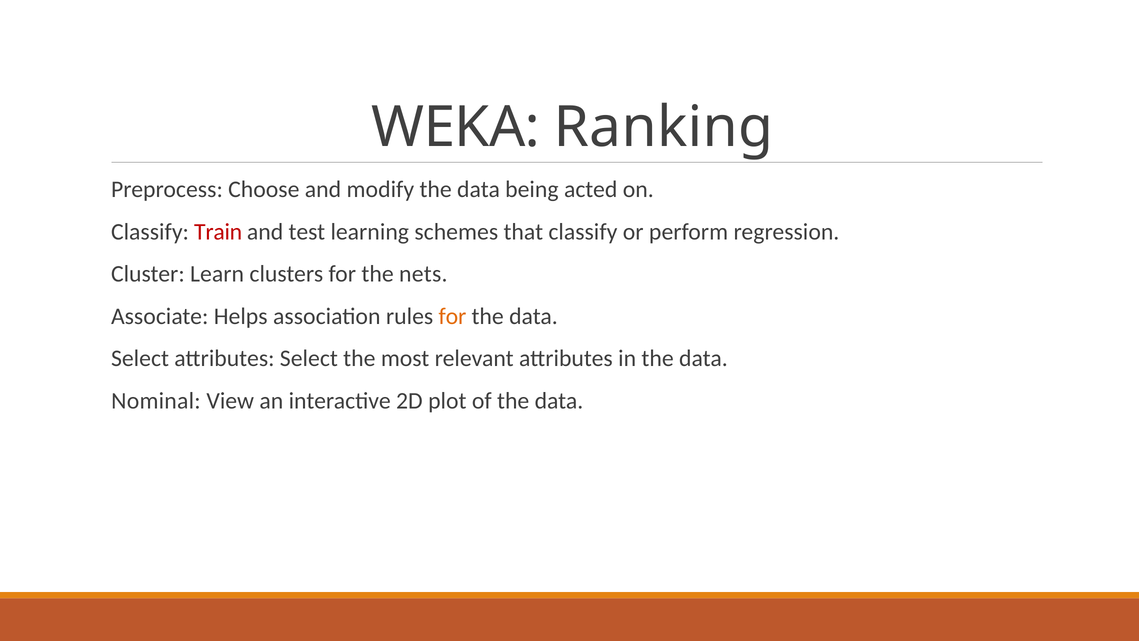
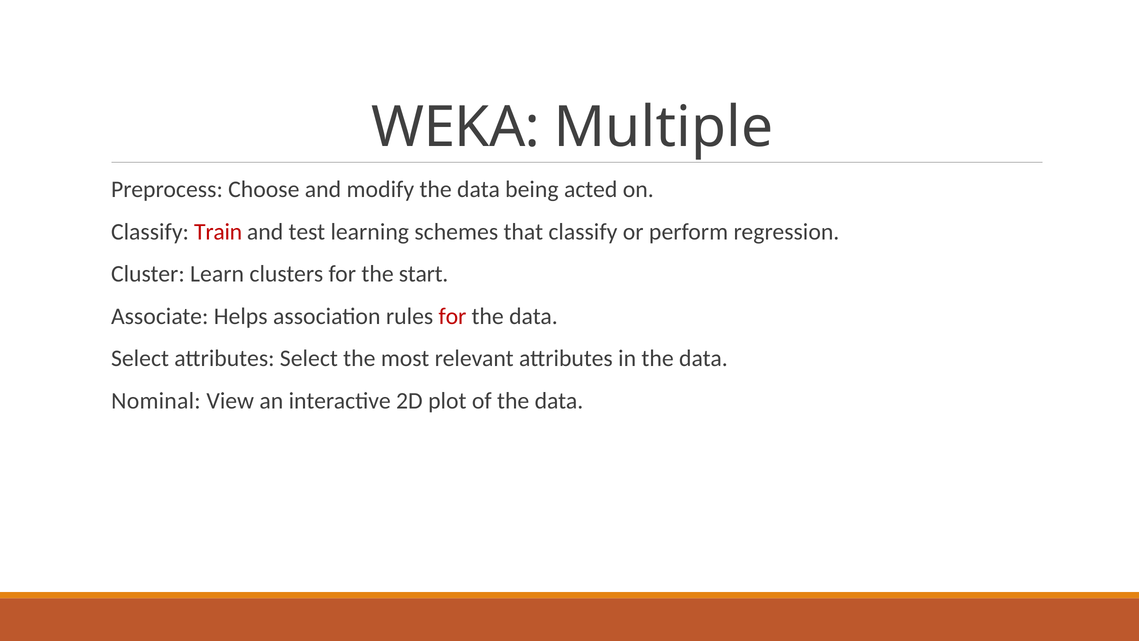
Ranking: Ranking -> Multiple (663, 128)
nets: nets -> start (424, 274)
for colour: orange -> red (452, 316)
